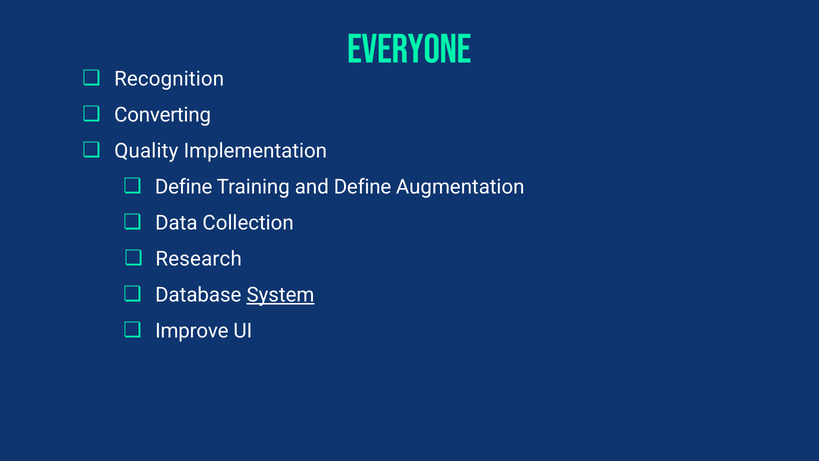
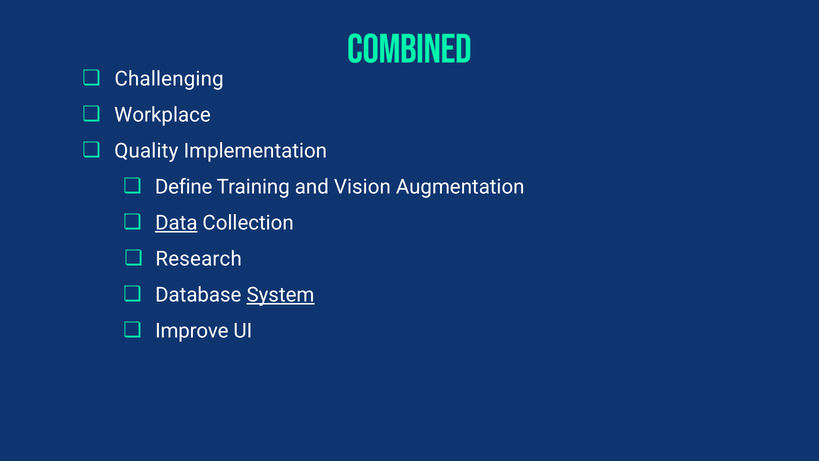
EVERYONE: EVERYONE -> COMBINED (410, 49)
Recognition: Recognition -> Challenging (169, 79)
Converting: Converting -> Workplace (162, 115)
and Define: Define -> Vision (362, 187)
Data underline: none -> present (176, 223)
